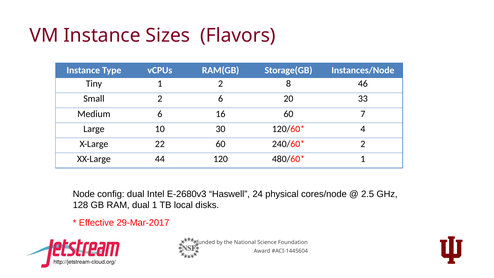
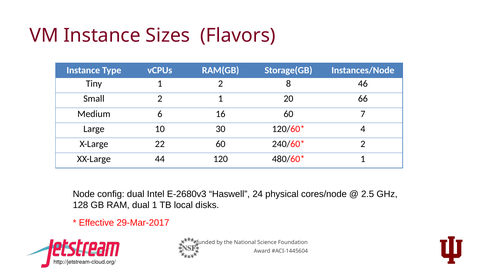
2 6: 6 -> 1 (221, 99)
33: 33 -> 66 (363, 99)
